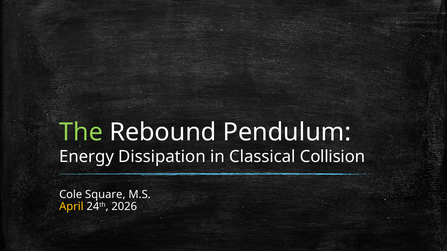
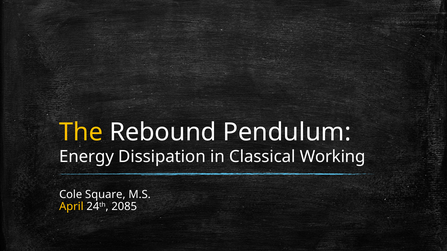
The colour: light green -> yellow (81, 133)
Collision: Collision -> Working (333, 157)
2026: 2026 -> 2085 (124, 207)
